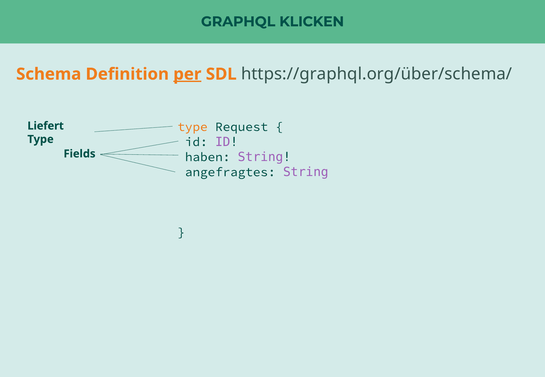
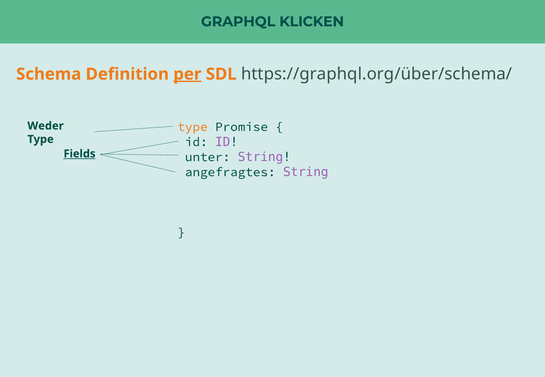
Liefert: Liefert -> Weder (46, 126)
Request: Request -> Promise (242, 127)
Fields underline: none -> present (80, 154)
haben: haben -> unter (208, 157)
